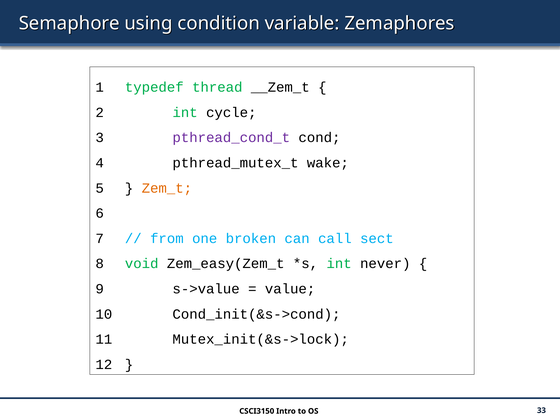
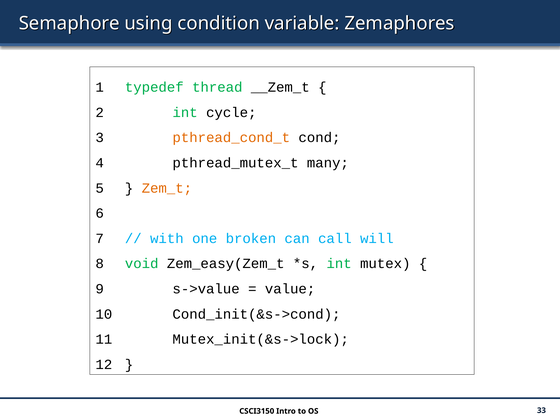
pthread_cond_t colour: purple -> orange (231, 138)
wake: wake -> many (328, 163)
from: from -> with (167, 238)
sect: sect -> will (377, 238)
never: never -> mutex (385, 264)
